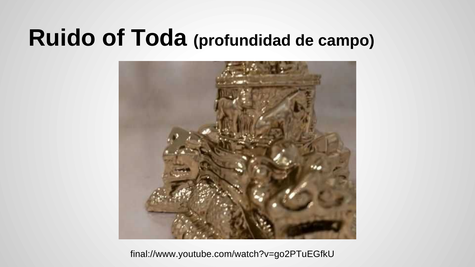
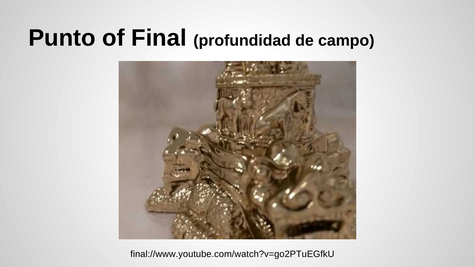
Ruido: Ruido -> Punto (62, 38)
Toda: Toda -> Final (159, 38)
